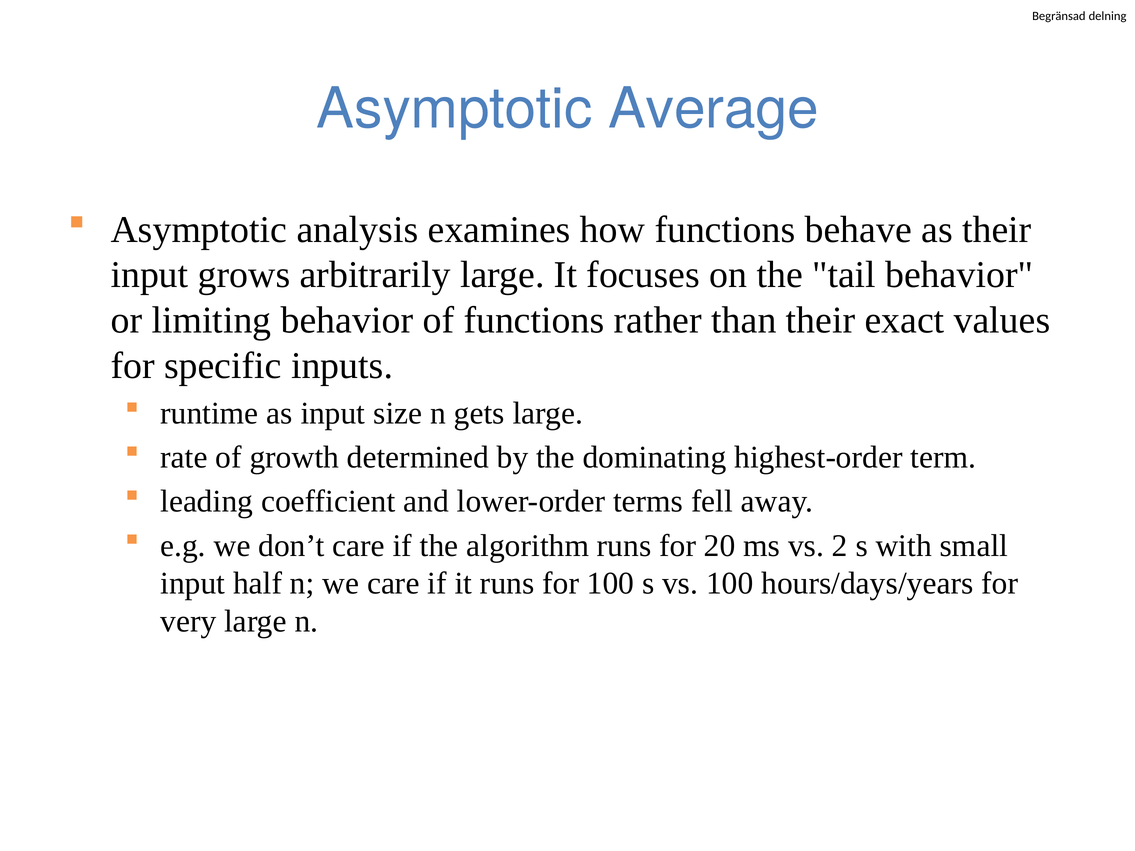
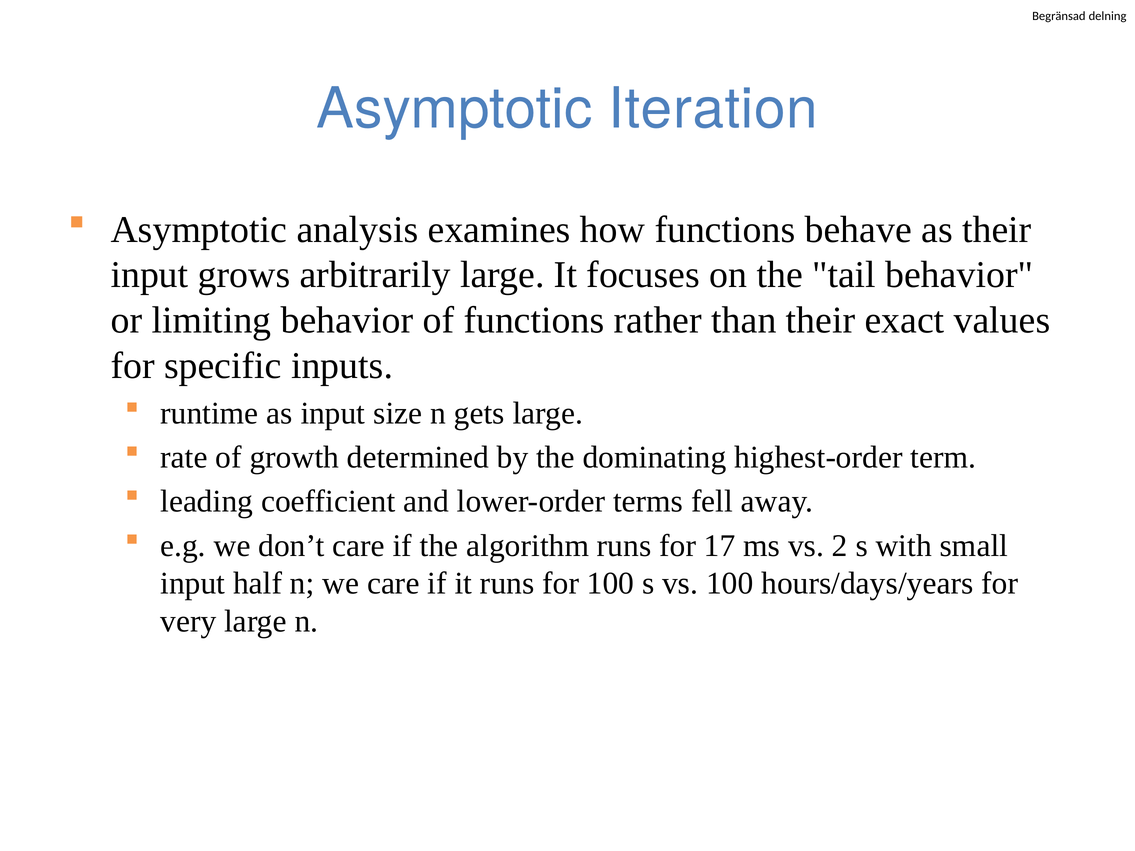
Average: Average -> Iteration (713, 109)
20: 20 -> 17 (720, 546)
